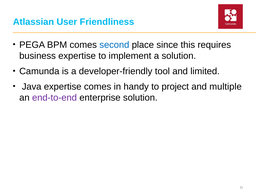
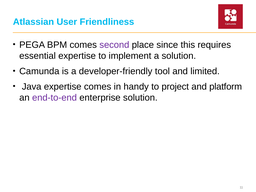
second colour: blue -> purple (114, 45)
business: business -> essential (38, 56)
multiple: multiple -> platform (226, 87)
